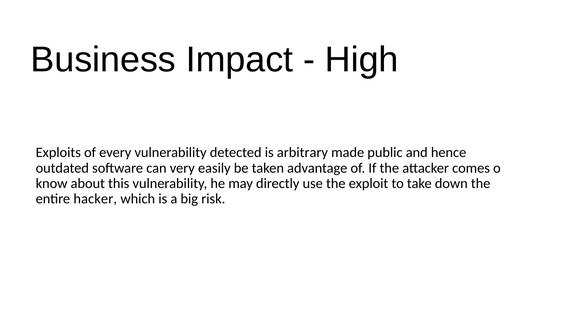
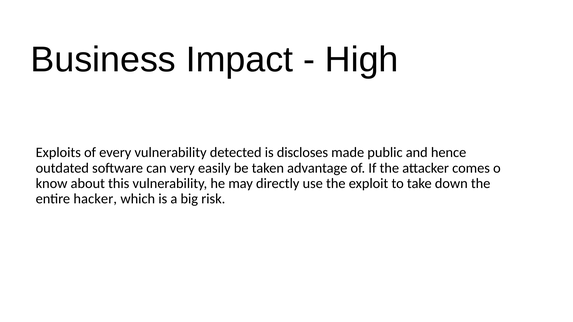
arbitrary: arbitrary -> discloses (302, 153)
